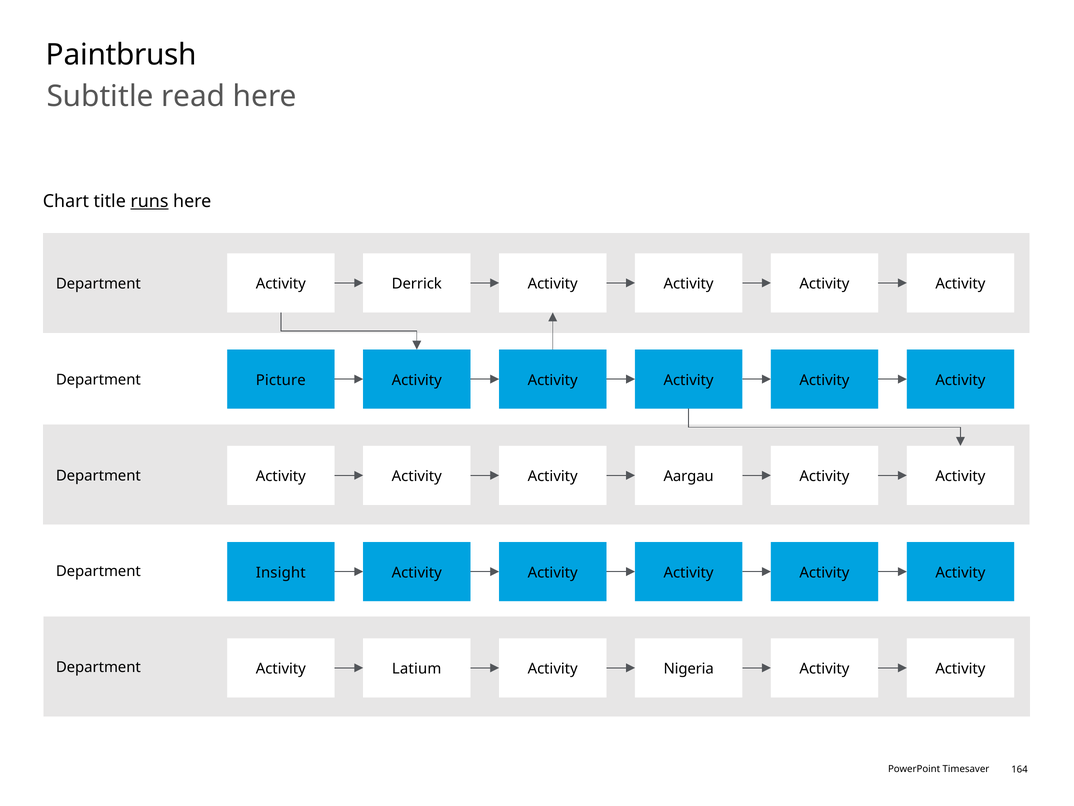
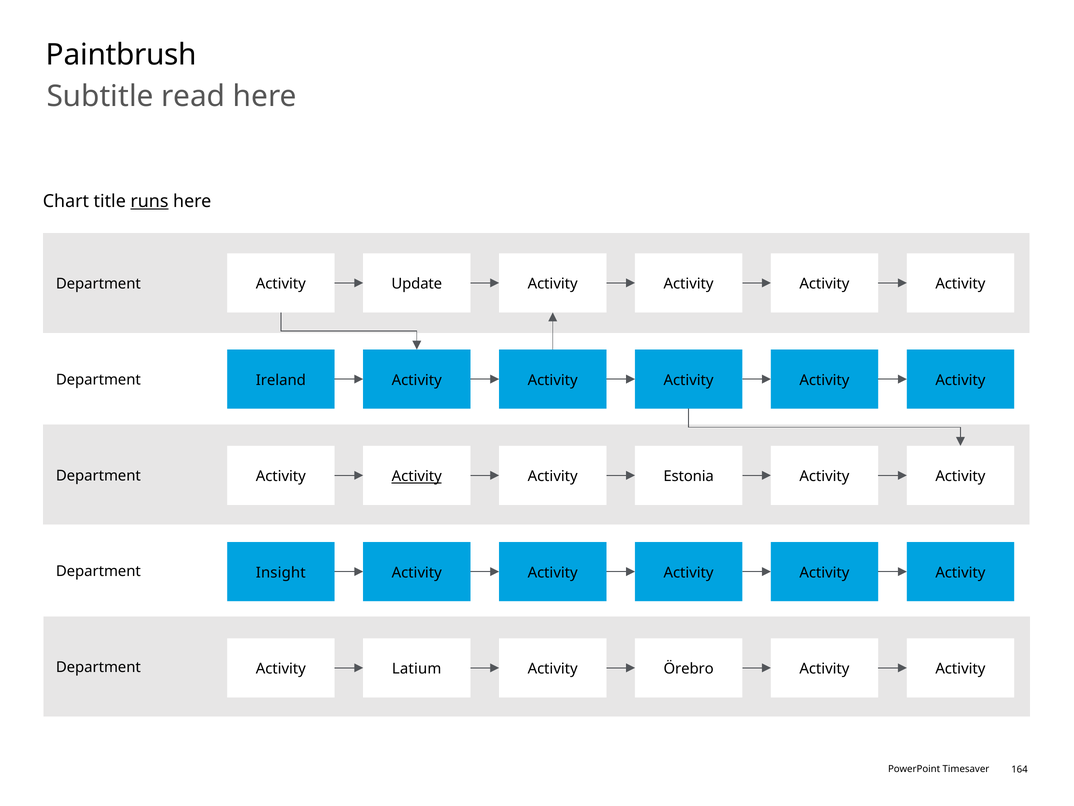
Derrick: Derrick -> Update (417, 284)
Picture: Picture -> Ireland (281, 380)
Activity underline: none -> present (417, 476)
Aargau: Aargau -> Estonia (689, 476)
Nigeria: Nigeria -> Örebro (689, 668)
